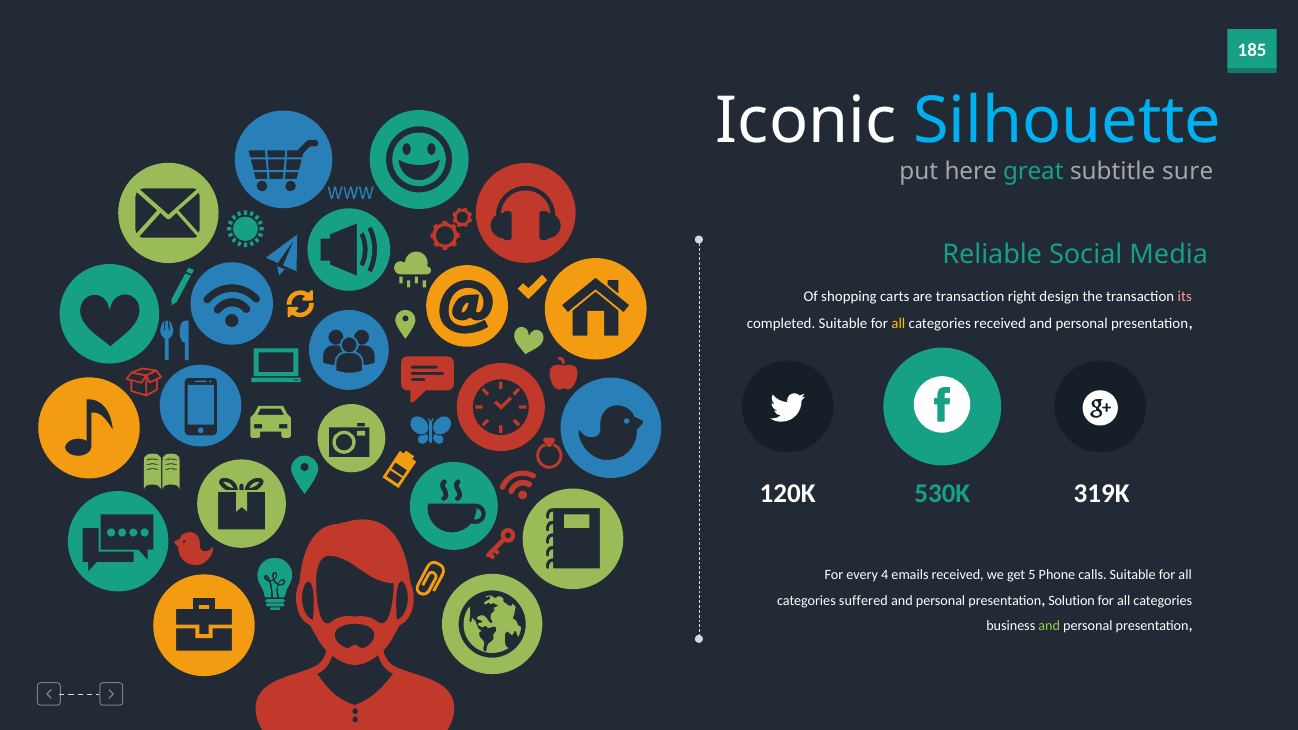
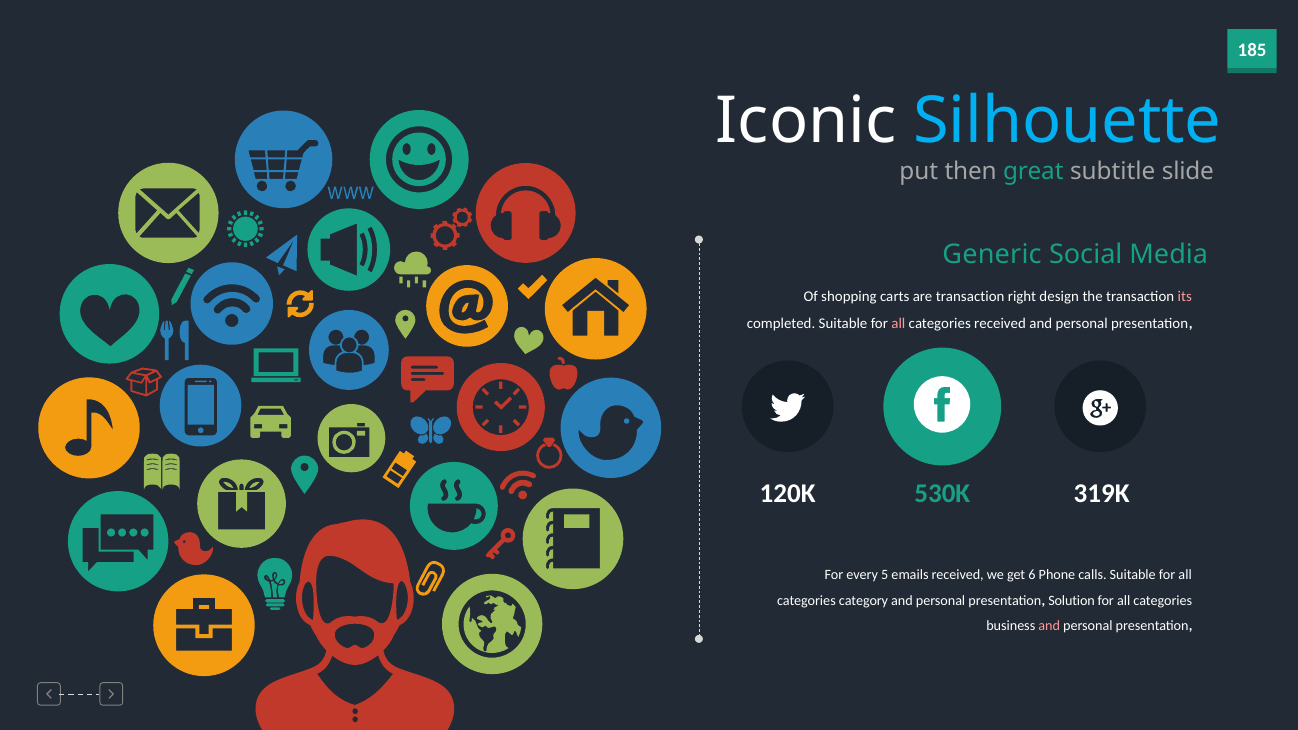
here: here -> then (971, 172)
sure: sure -> slide (1188, 172)
Reliable: Reliable -> Generic (992, 255)
all colour: yellow -> pink (898, 323)
4: 4 -> 5 (885, 575)
5: 5 -> 6 (1032, 575)
suffered: suffered -> category (864, 601)
and colour: light green -> pink (1049, 626)
